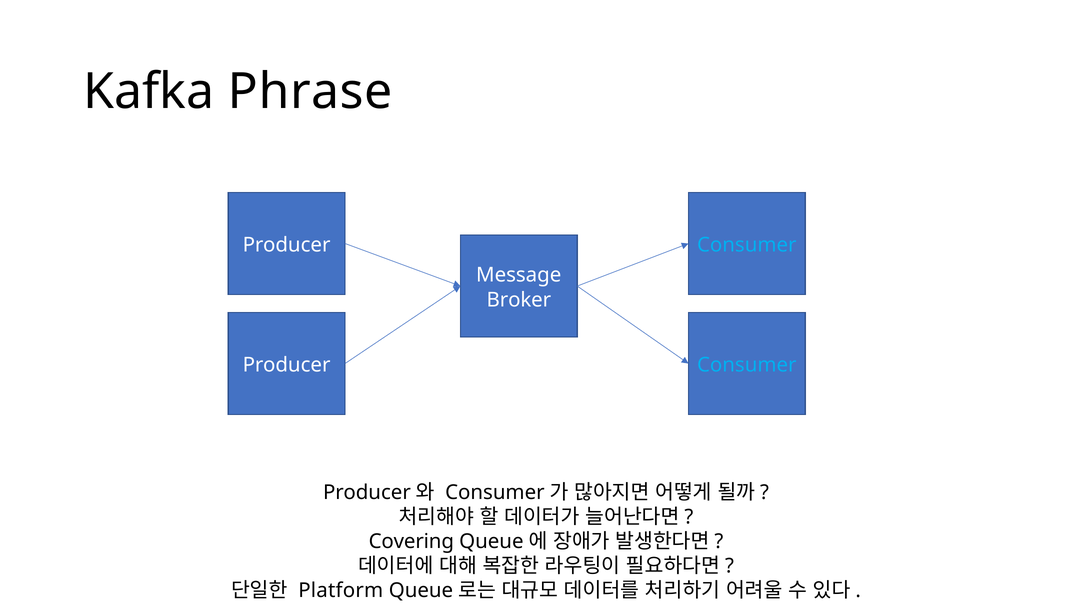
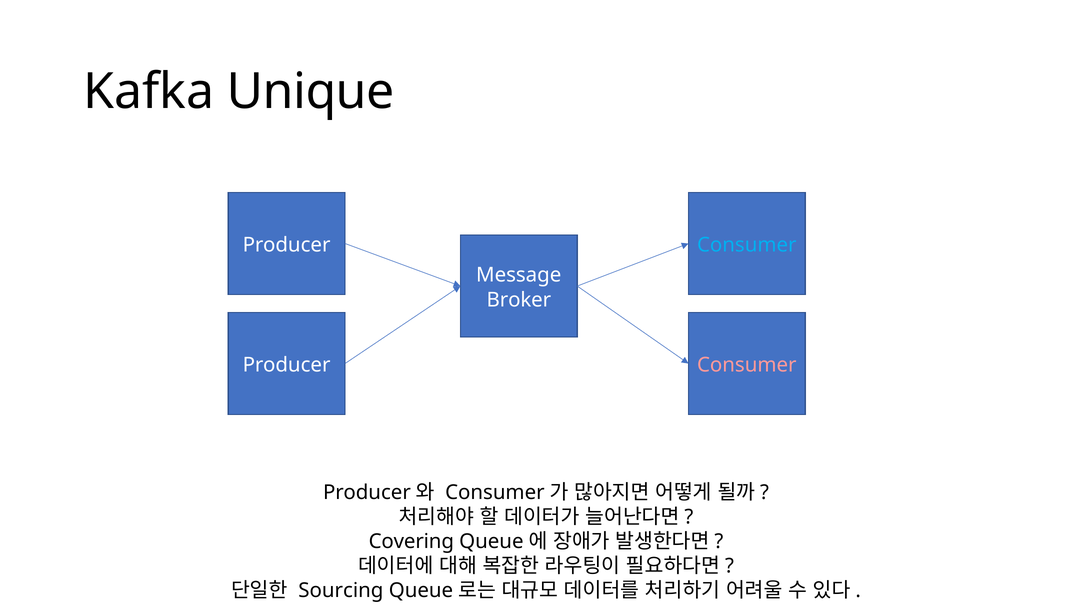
Phrase: Phrase -> Unique (311, 92)
Consumer colour: light blue -> pink (747, 365)
Platform: Platform -> Sourcing (341, 591)
